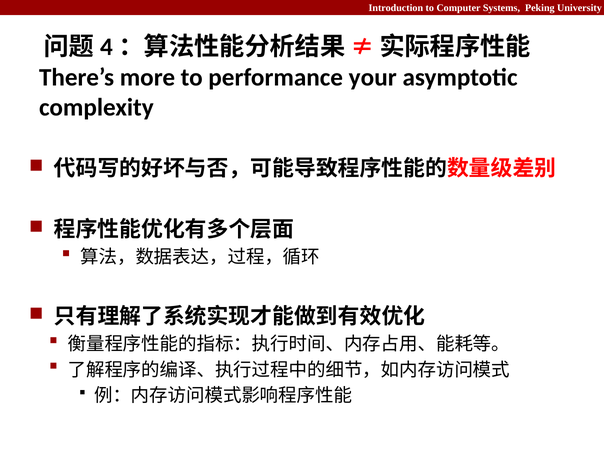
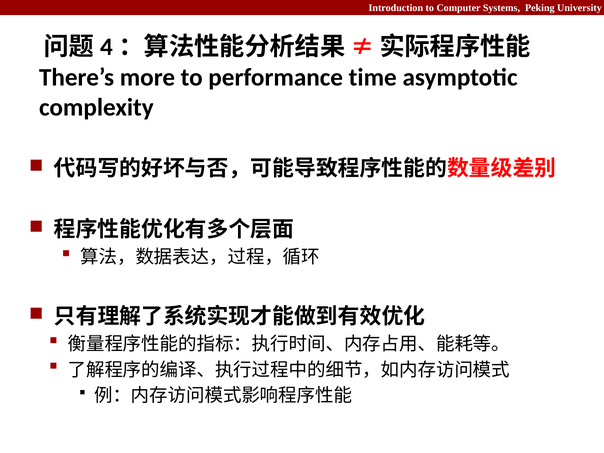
your: your -> time (373, 77)
